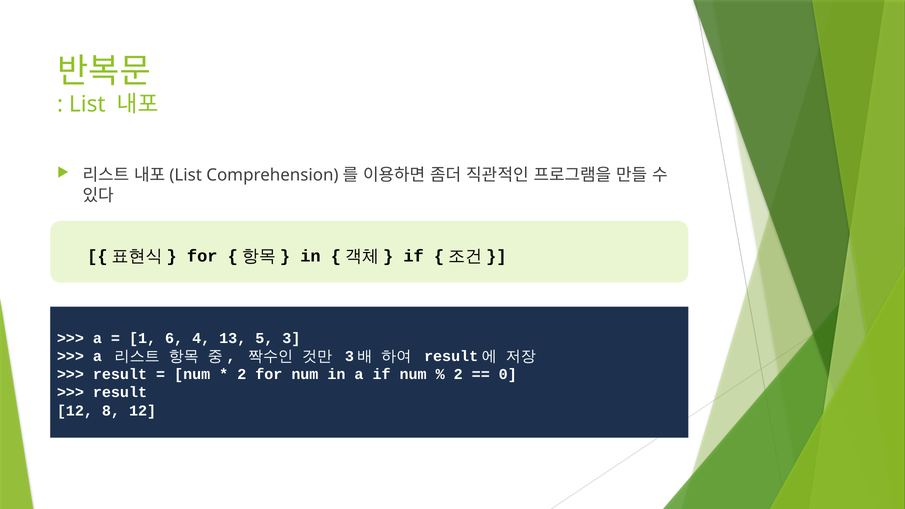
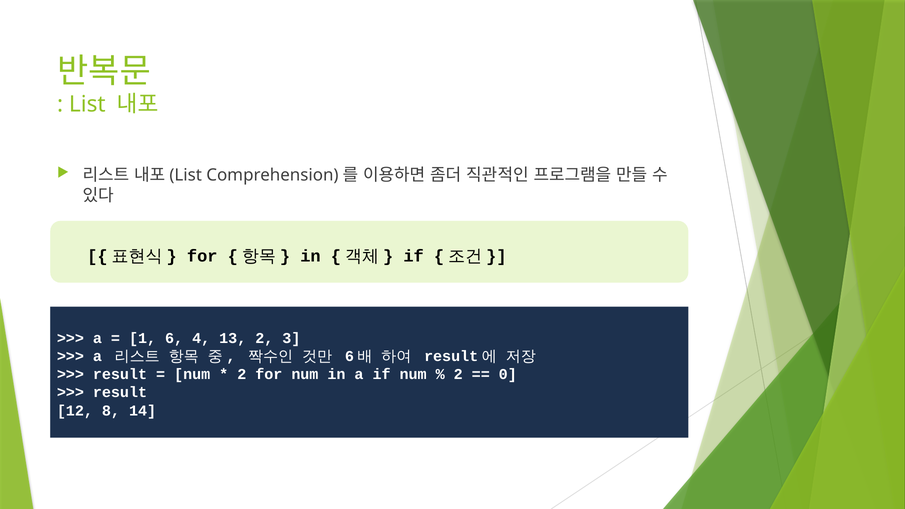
13 5: 5 -> 2 (264, 338)
3: 3 -> 6 (349, 356)
8 12: 12 -> 14 (143, 411)
